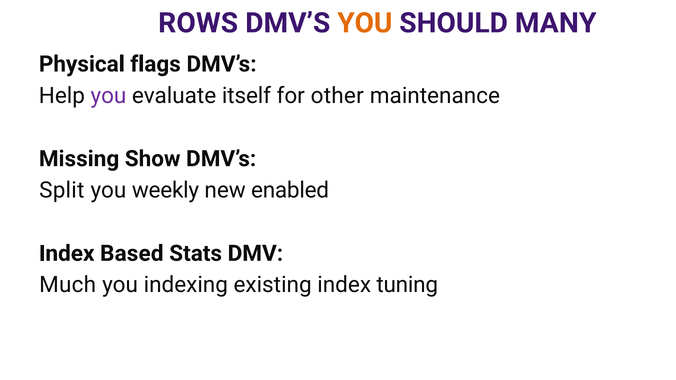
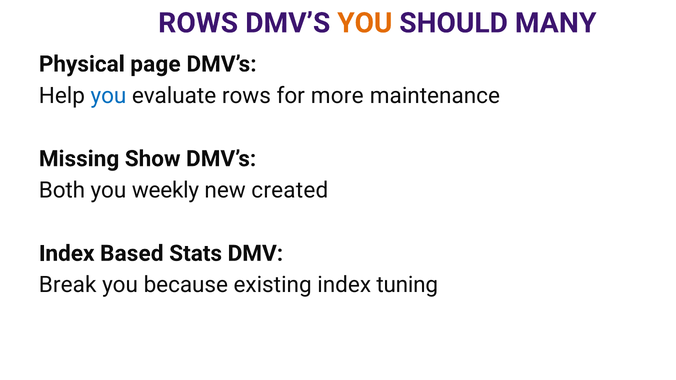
flags: flags -> page (155, 64)
you colour: purple -> blue (109, 96)
evaluate itself: itself -> rows (246, 96)
other: other -> more (337, 96)
Split: Split -> Both (62, 190)
enabled: enabled -> created (290, 190)
Much: Much -> Break (68, 285)
indexing: indexing -> because (186, 285)
